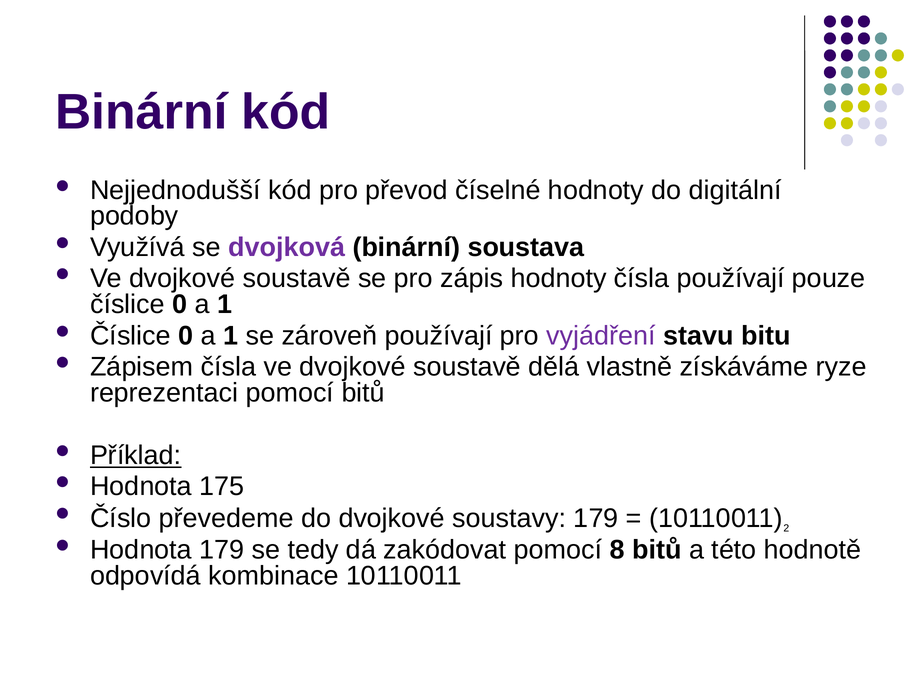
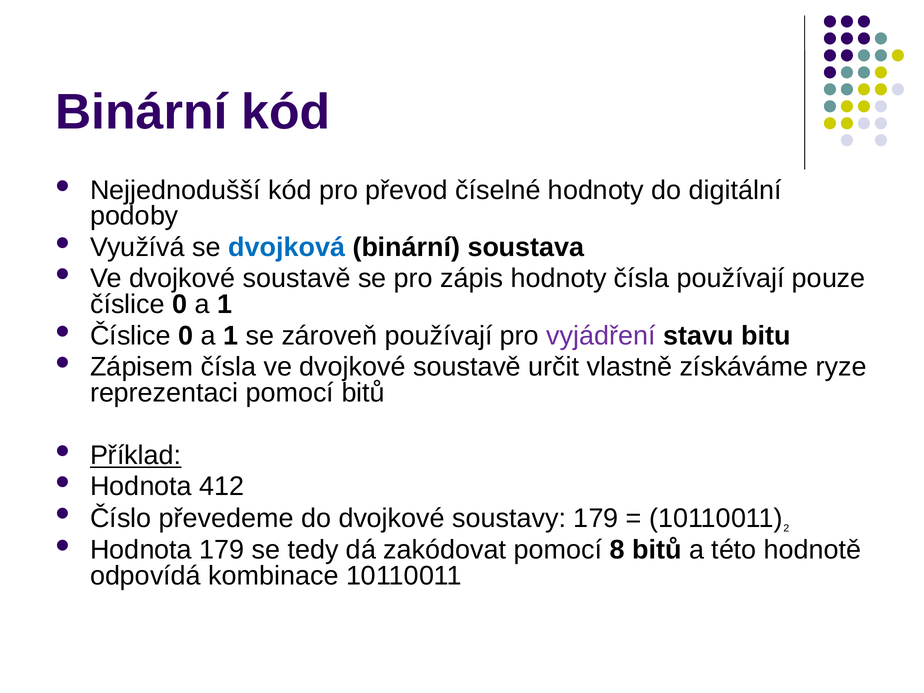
dvojková colour: purple -> blue (287, 247)
dělá: dělá -> určit (554, 367)
175: 175 -> 412 (222, 486)
